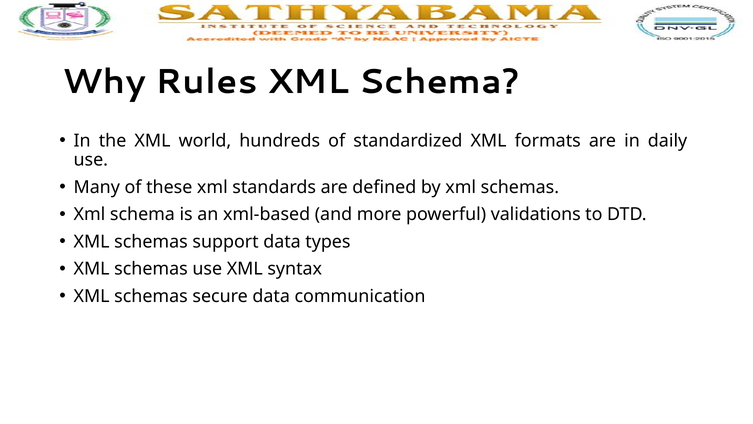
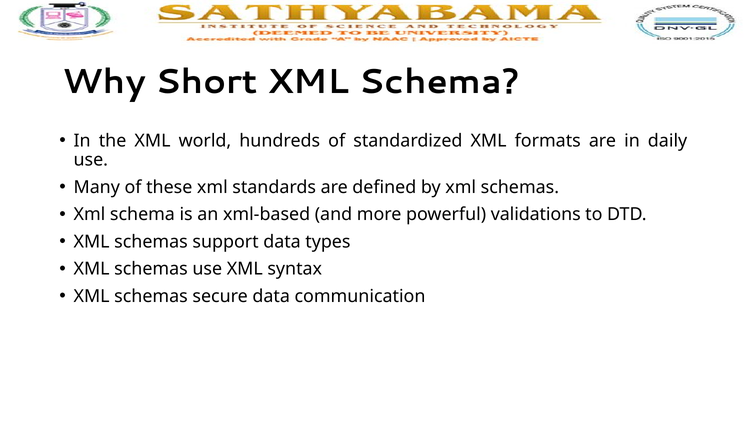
Rules: Rules -> Short (207, 82)
